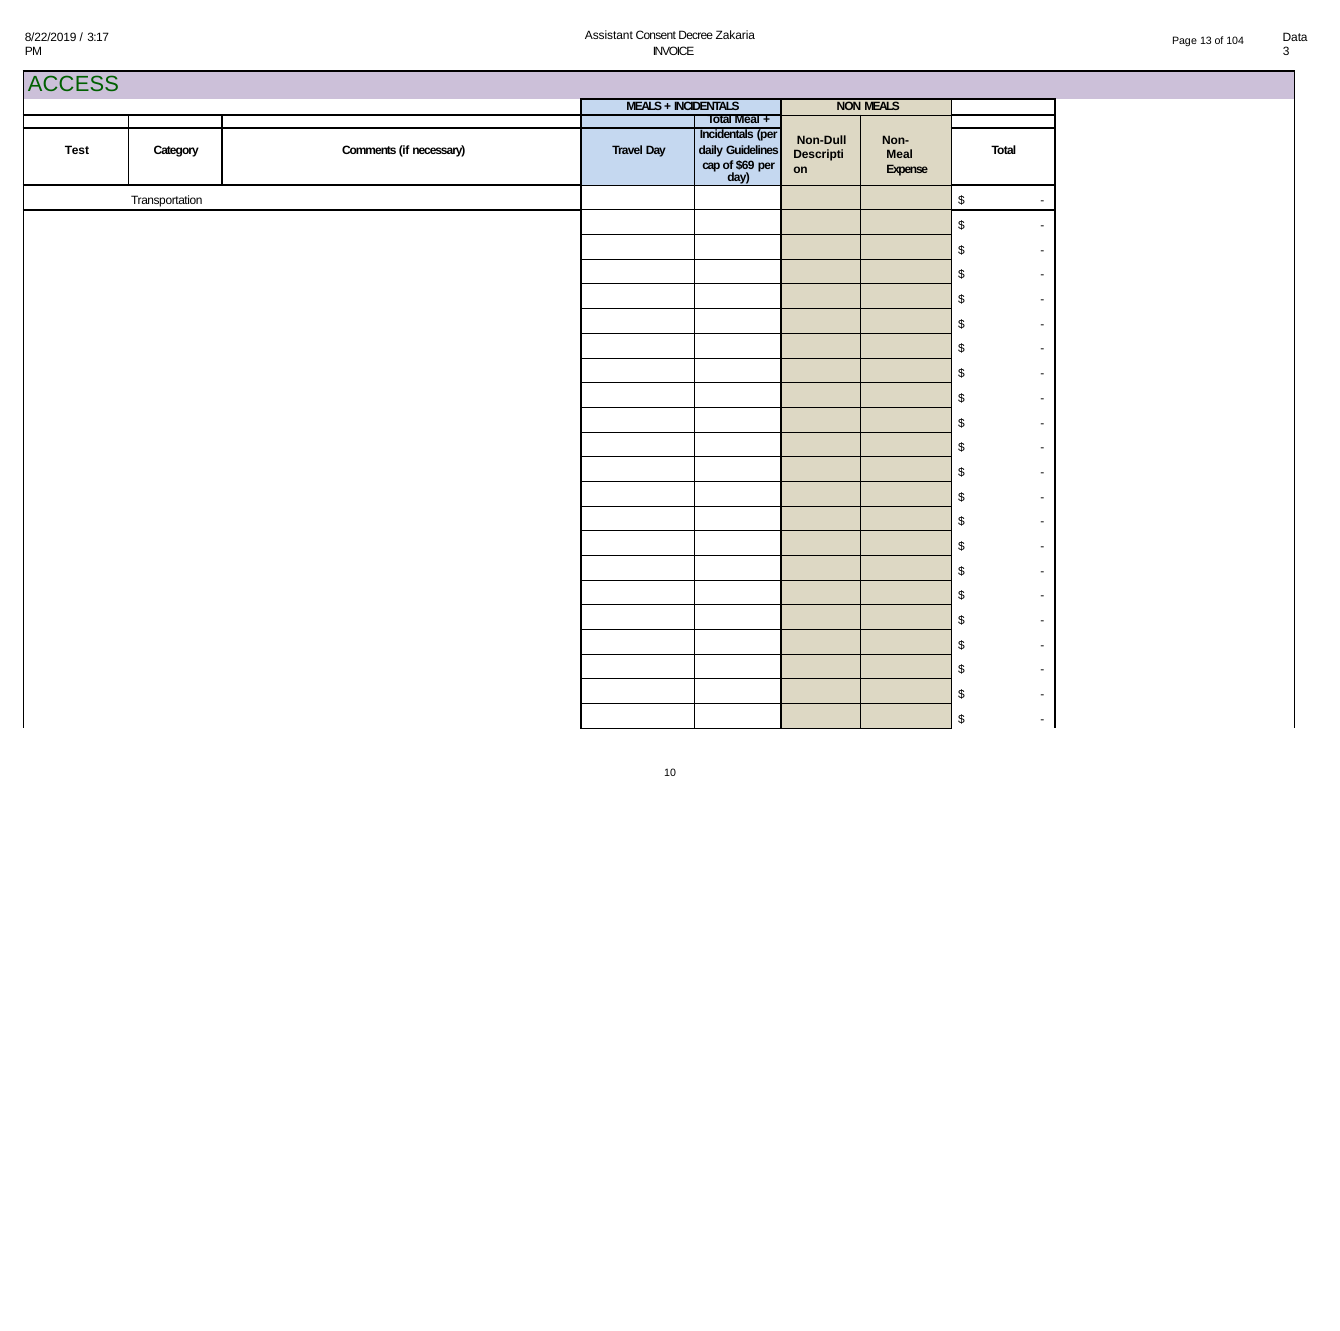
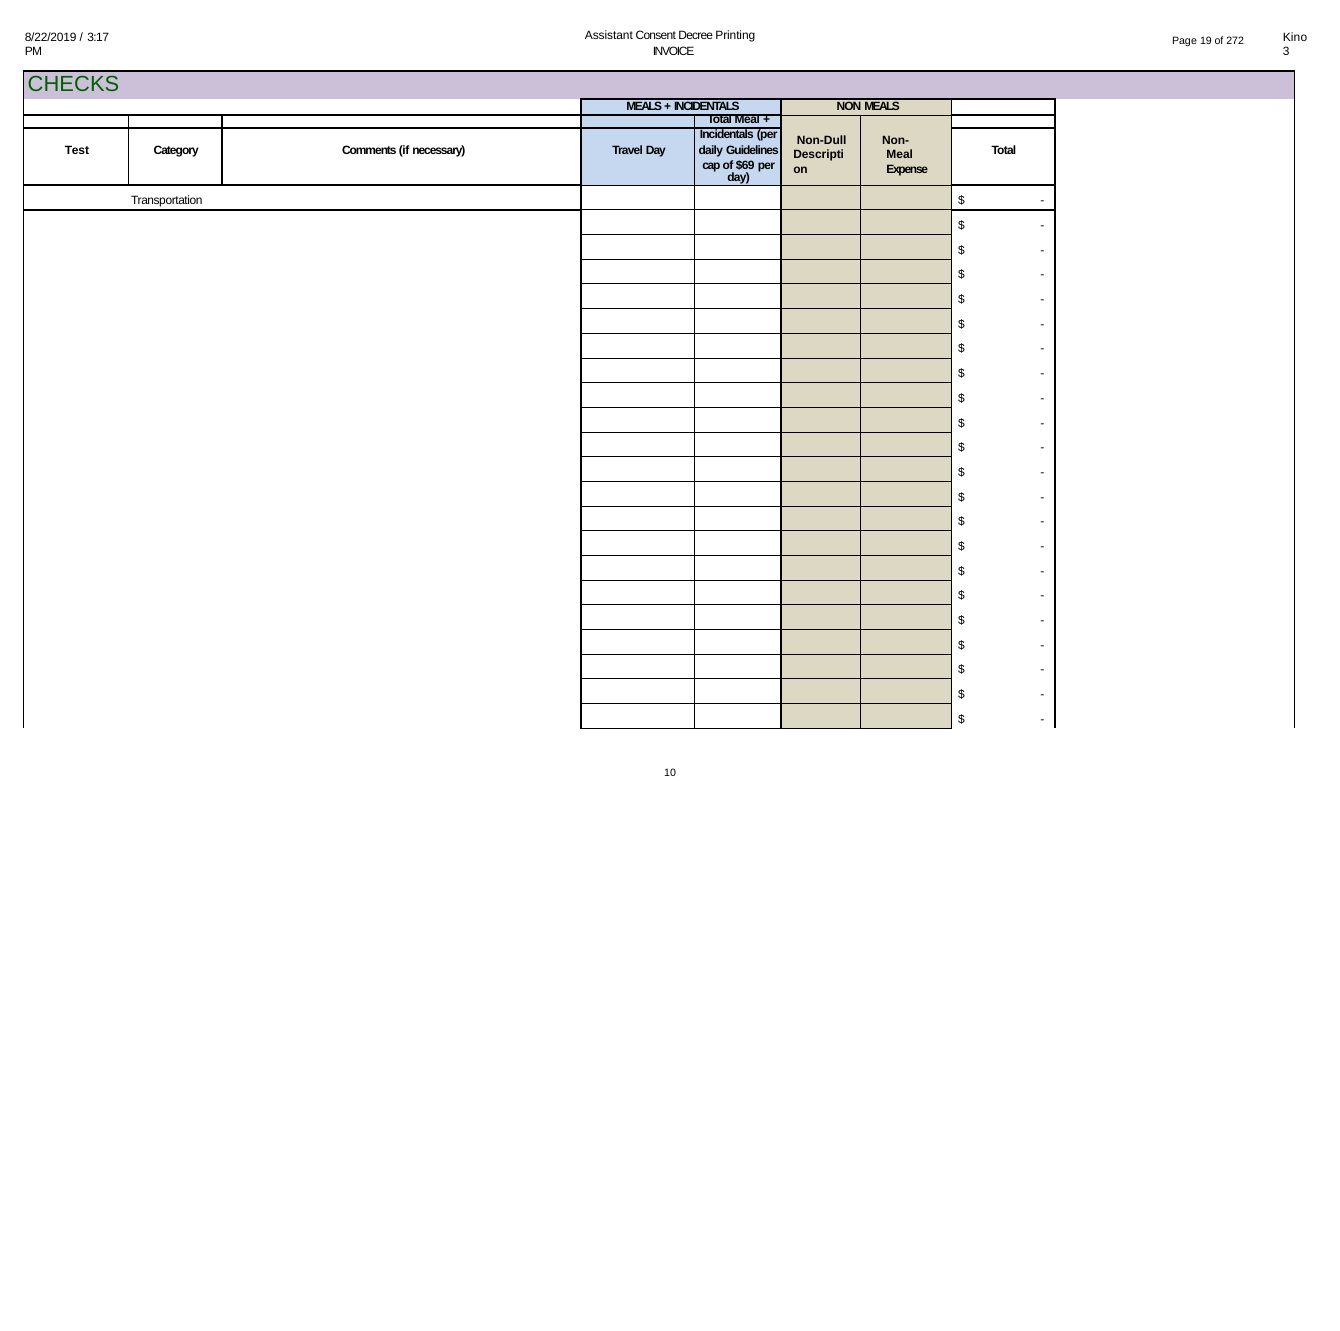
Zakaria: Zakaria -> Printing (735, 36)
Data: Data -> Kino (1295, 37)
13: 13 -> 19 (1206, 41)
104: 104 -> 272 (1235, 41)
ACCESS: ACCESS -> CHECKS (74, 84)
